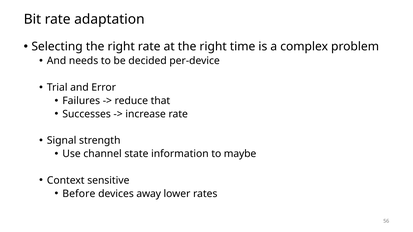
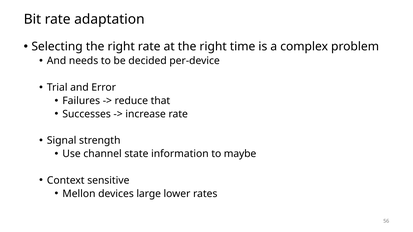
Before: Before -> Mellon (79, 194)
away: away -> large (149, 194)
